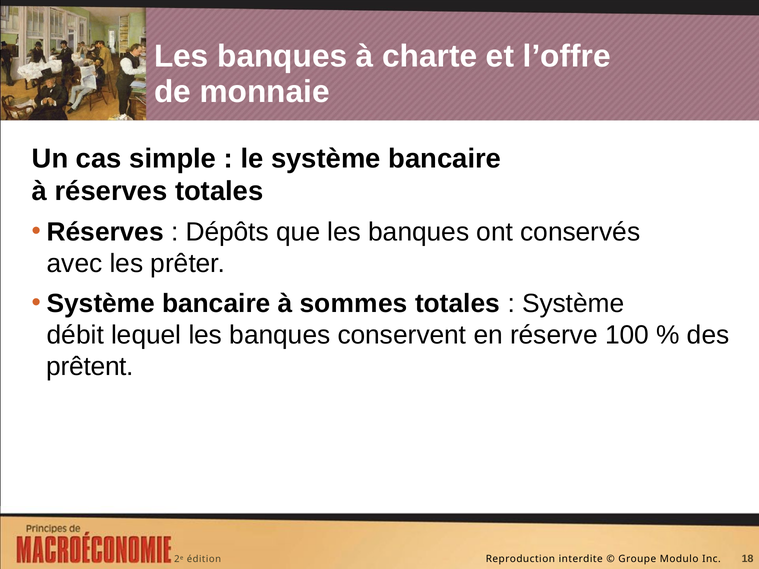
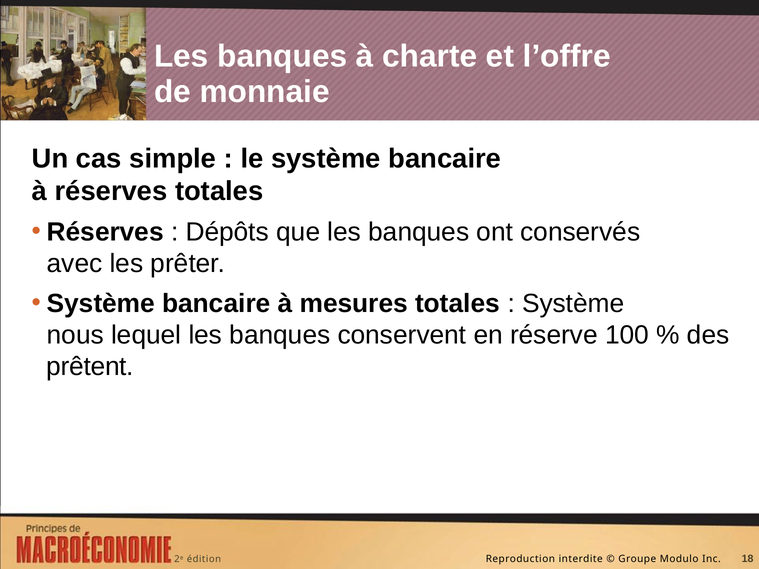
sommes: sommes -> mesures (354, 304)
débit: débit -> nous (75, 335)
